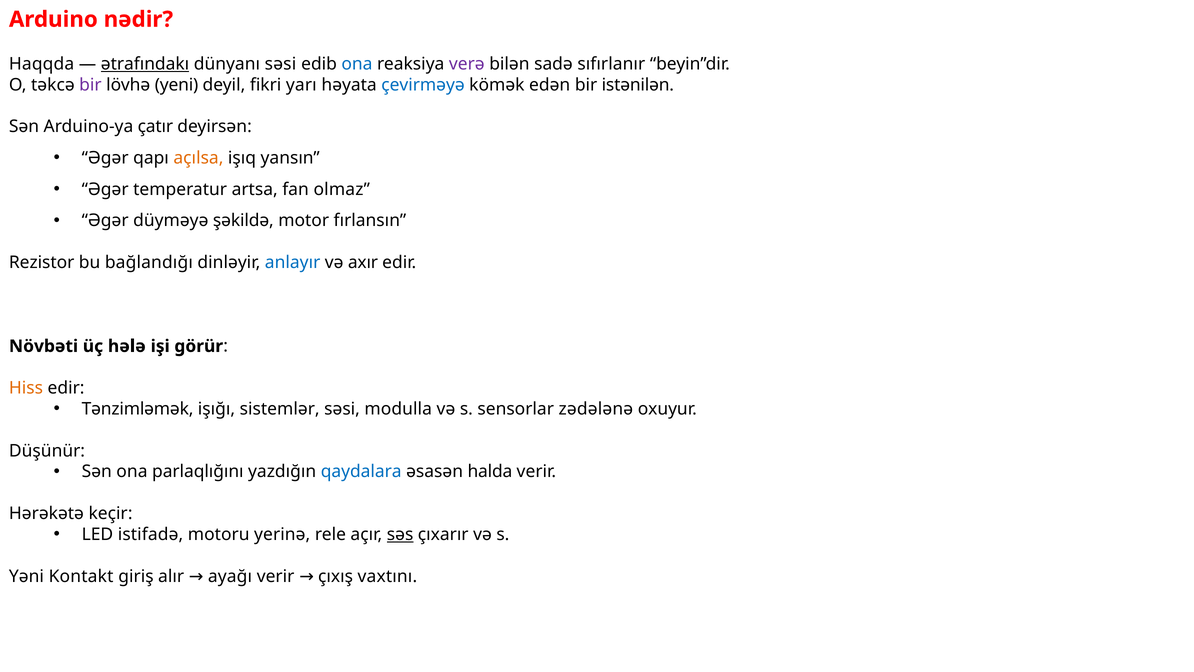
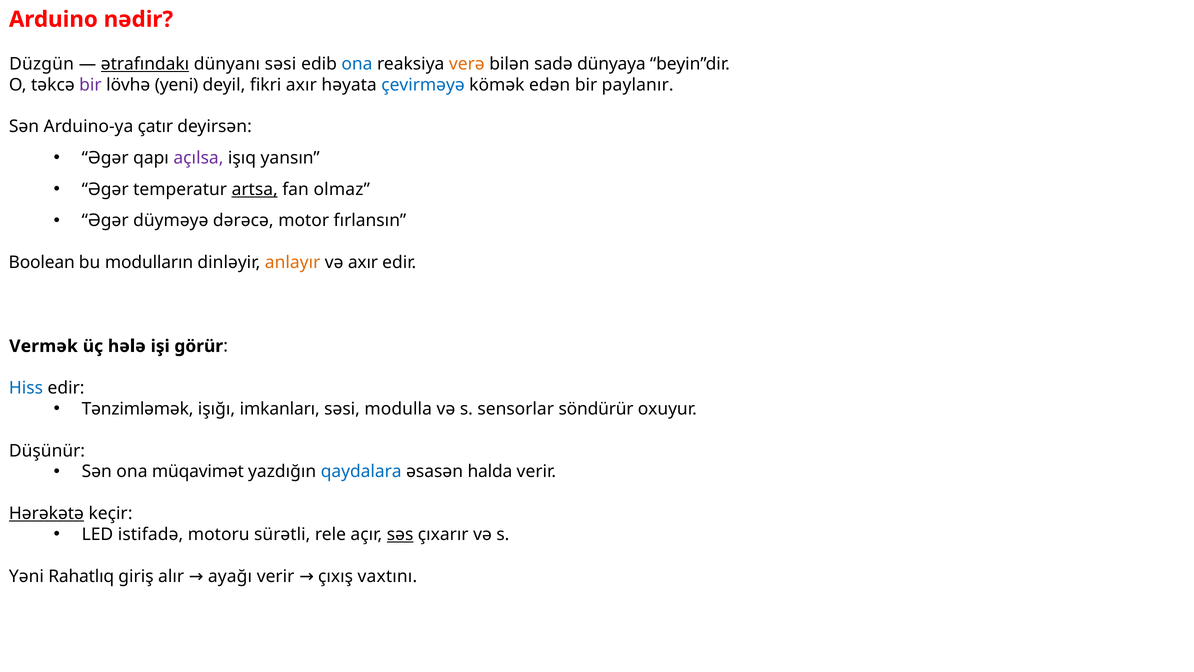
Haqqda: Haqqda -> Düzgün (42, 64)
verə colour: purple -> orange (467, 64)
sıfırlanır: sıfırlanır -> dünyaya (611, 64)
fikri yarı: yarı -> axır (301, 85)
istənilən: istənilən -> paylanır (638, 85)
açılsa colour: orange -> purple (198, 158)
artsa underline: none -> present (255, 189)
şəkildə: şəkildə -> dərəcə (243, 221)
Rezistor: Rezistor -> Boolean (42, 262)
bağlandığı: bağlandığı -> modulların (149, 262)
anlayır colour: blue -> orange (293, 262)
Növbəti: Növbəti -> Vermək (43, 346)
Hiss colour: orange -> blue (26, 388)
sistemlər: sistemlər -> imkanları (280, 409)
zədələnə: zədələnə -> söndürür (596, 409)
parlaqlığını: parlaqlığını -> müqavimət (198, 471)
Hərəkətə underline: none -> present (46, 513)
yerinə: yerinə -> sürətli (282, 534)
Kontakt: Kontakt -> Rahatlıq (81, 576)
